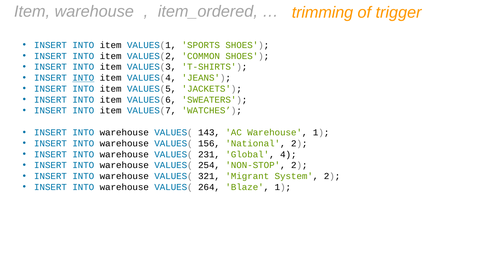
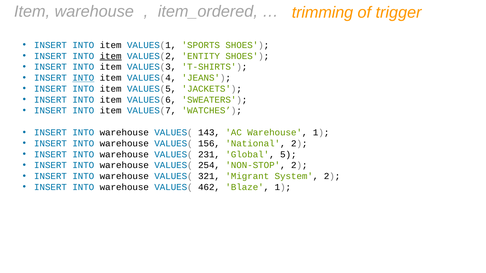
item underline: none -> present (111, 56)
COMMON: COMMON -> ENTITY (201, 56)
4: 4 -> 5 (288, 155)
264: 264 -> 462 (209, 187)
